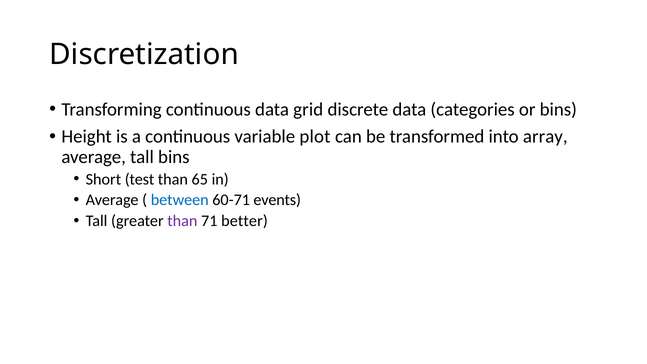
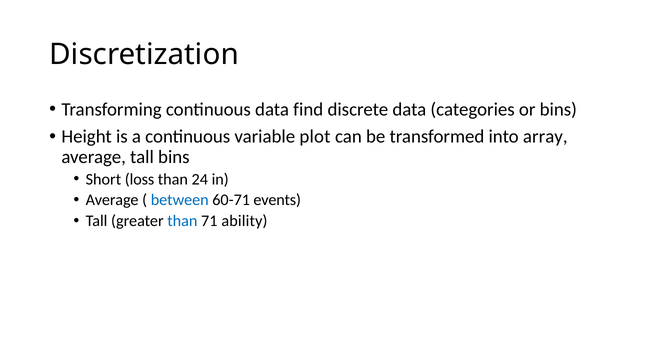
grid: grid -> find (308, 109)
test: test -> loss (140, 179)
65: 65 -> 24 (200, 179)
than colour: purple -> blue (182, 221)
better: better -> ability (244, 221)
